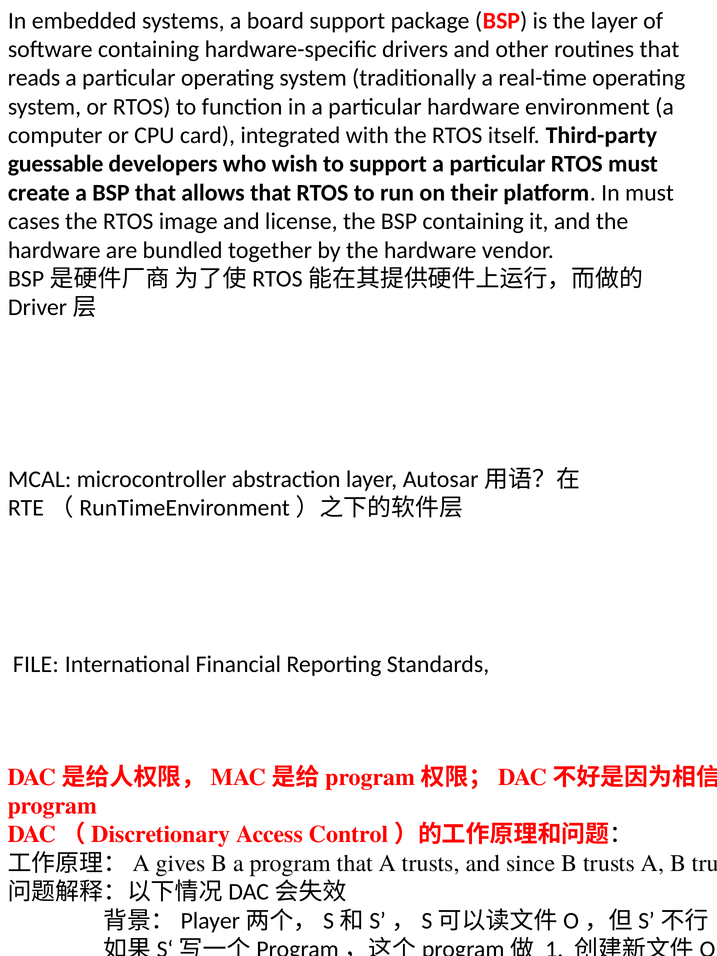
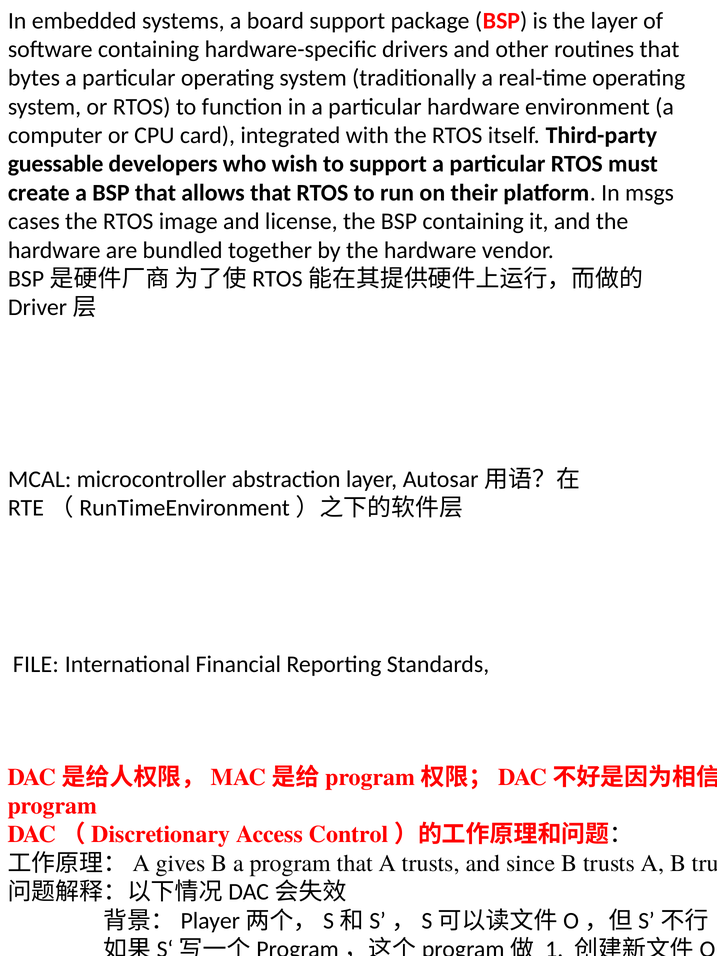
reads: reads -> bytes (34, 78)
In must: must -> msgs (650, 193)
